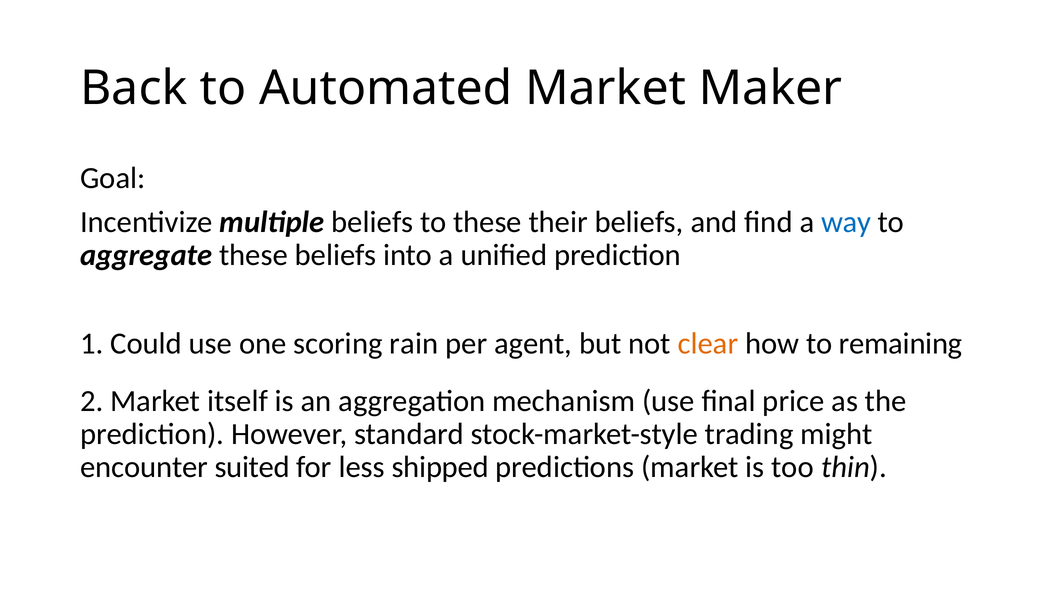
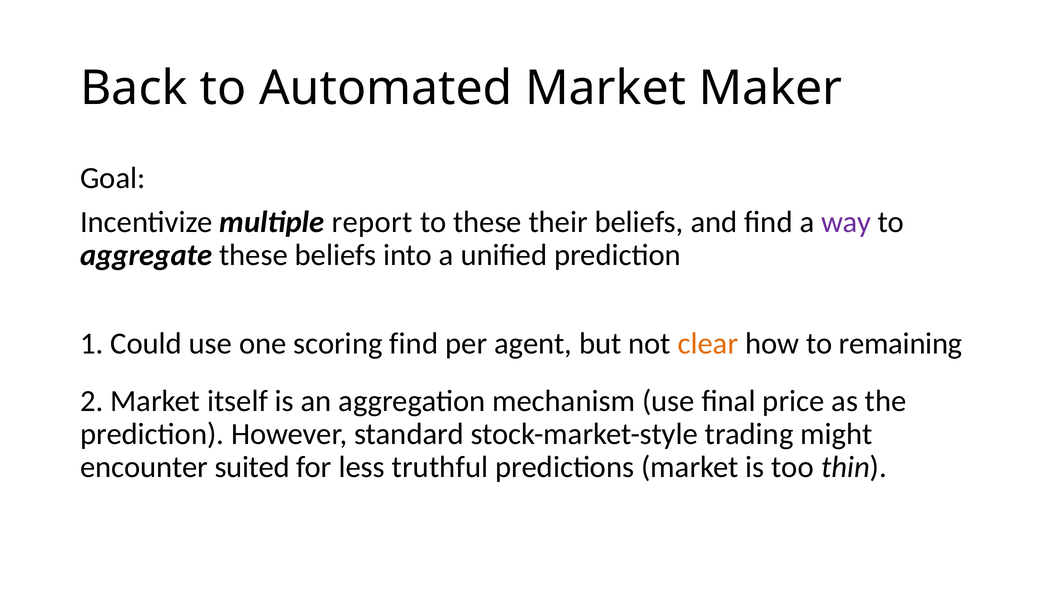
multiple beliefs: beliefs -> report (372, 222)
way colour: blue -> purple (846, 222)
scoring rain: rain -> find (414, 343)
shipped: shipped -> truthful (440, 467)
